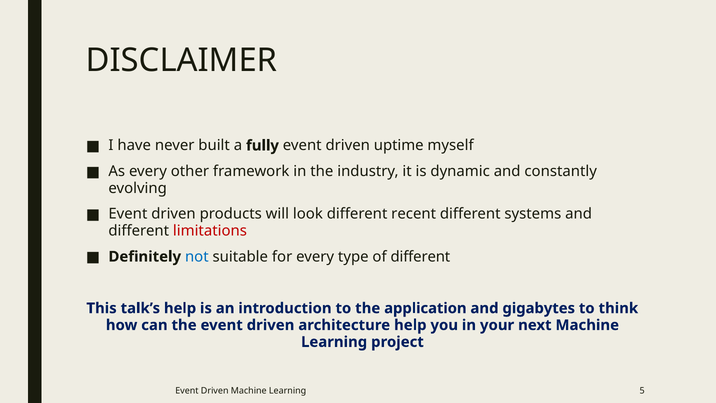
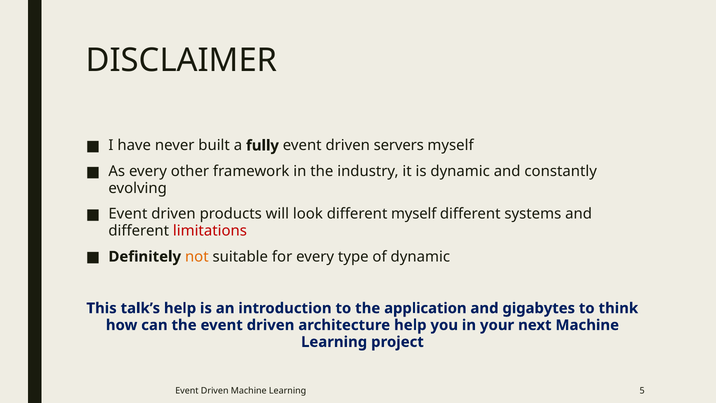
uptime: uptime -> servers (399, 145)
different recent: recent -> myself (414, 214)
not colour: blue -> orange (197, 257)
of different: different -> dynamic (420, 257)
